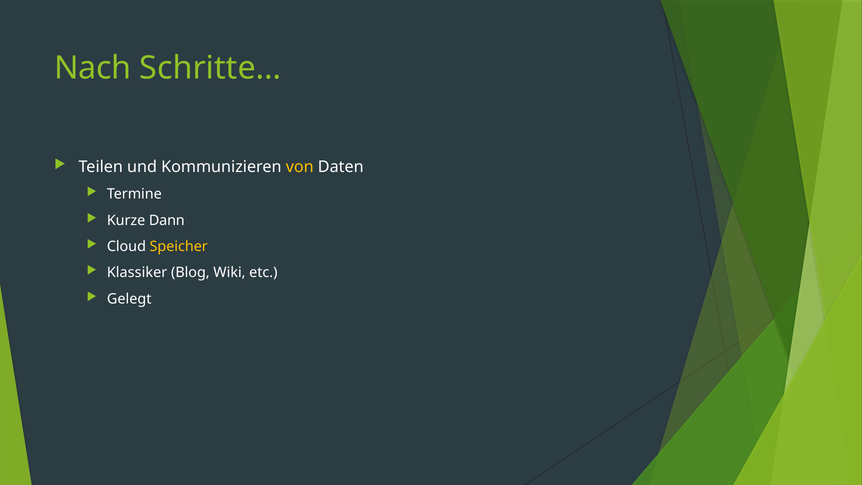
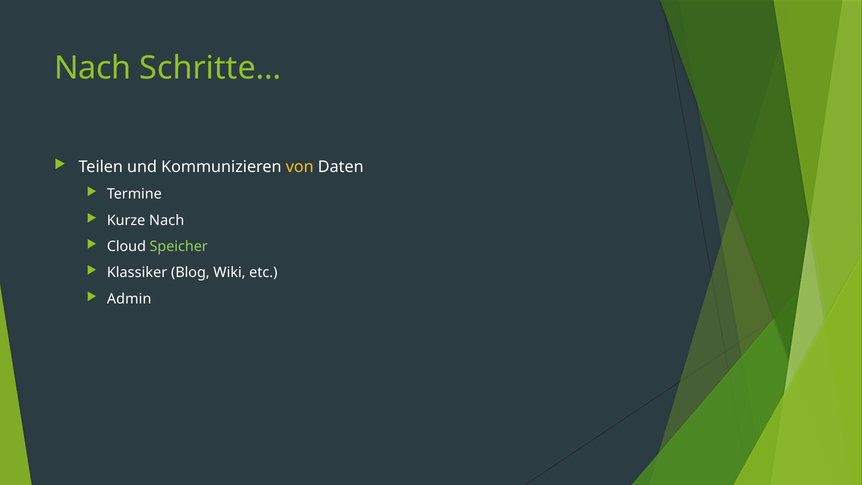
Kurze Dann: Dann -> Nach (167, 220)
Speicher colour: yellow -> light green (179, 246)
Gelegt: Gelegt -> Admin (129, 299)
